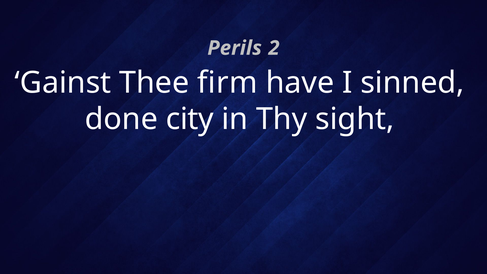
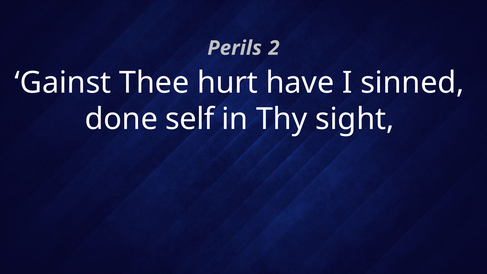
firm: firm -> hurt (228, 83)
city: city -> self (190, 119)
